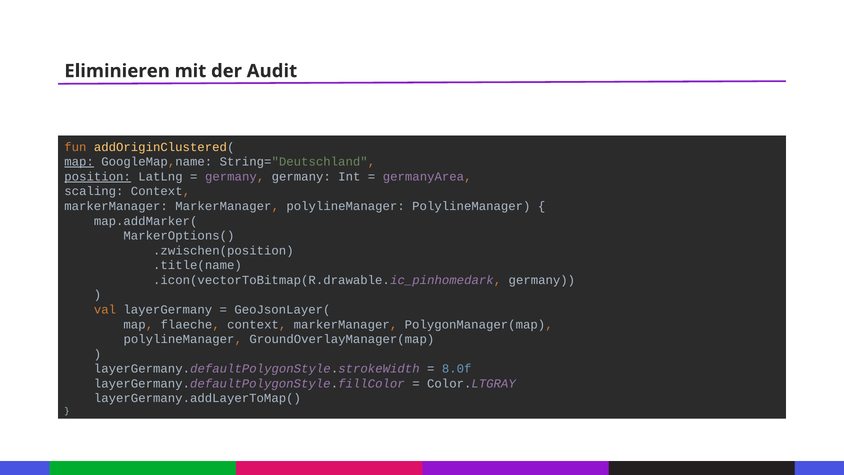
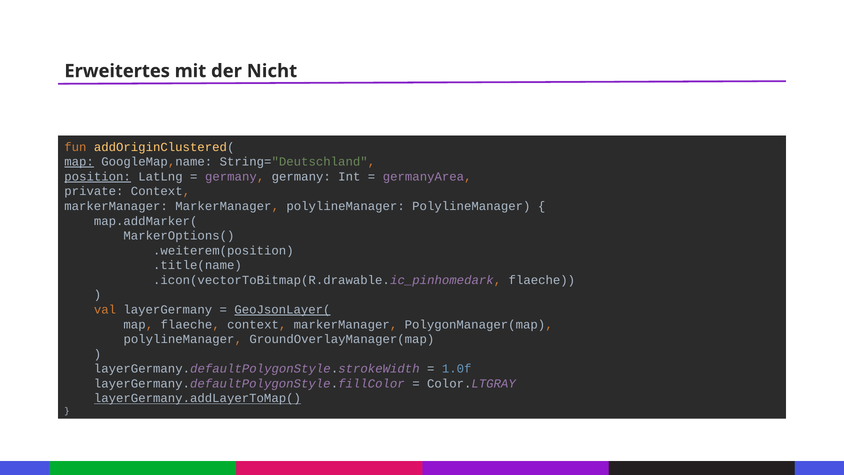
Eliminieren: Eliminieren -> Erweitertes (117, 71)
Audit: Audit -> Nicht (272, 71)
scaling: scaling -> private (94, 191)
.zwischen(position: .zwischen(position -> .weiterem(position (223, 250)
.icon(vectorToBitmap(R.drawable.ic_pinhomedark germany: germany -> flaeche (542, 280)
GeoJsonLayer( underline: none -> present (282, 309)
8.0f: 8.0f -> 1.0f (457, 369)
layerGermany.addLayerToMap( underline: none -> present (197, 398)
